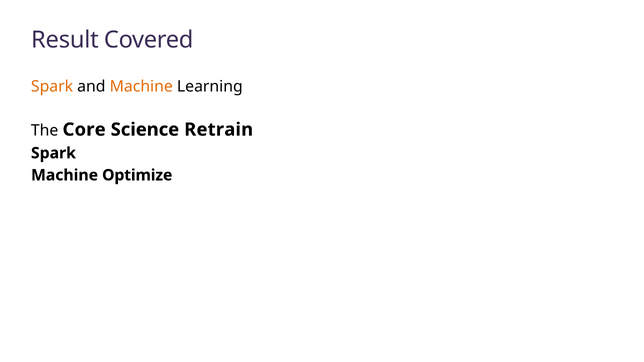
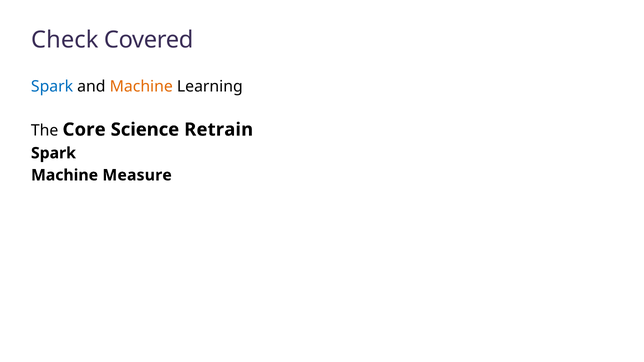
Result: Result -> Check (65, 40)
Spark colour: orange -> blue (52, 86)
Optimize: Optimize -> Measure (137, 175)
